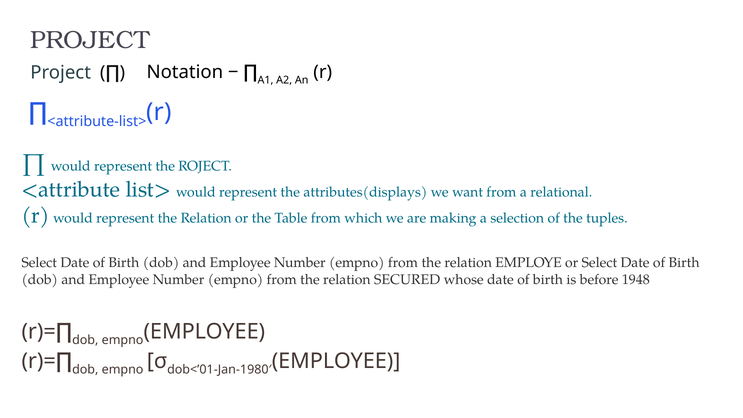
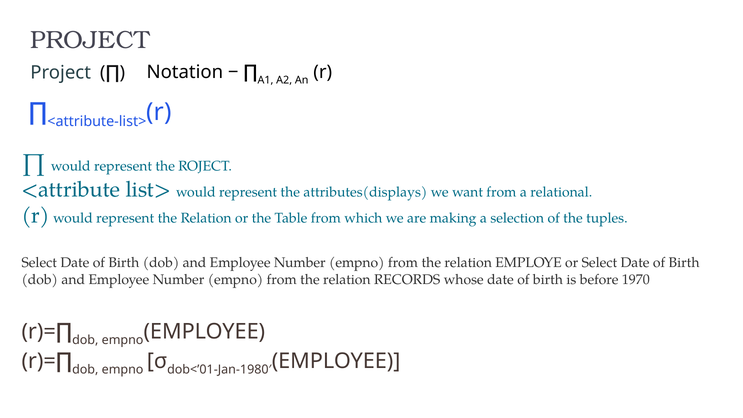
SECURED: SECURED -> RECORDS (407, 280)
1948: 1948 -> 1970 (636, 280)
